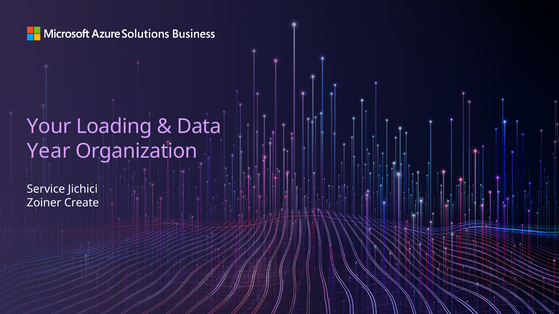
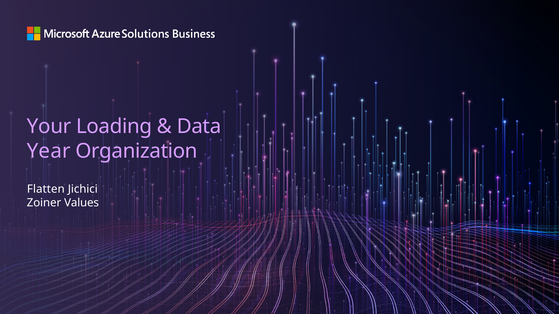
Service: Service -> Flatten (46, 189)
Create: Create -> Values (82, 203)
